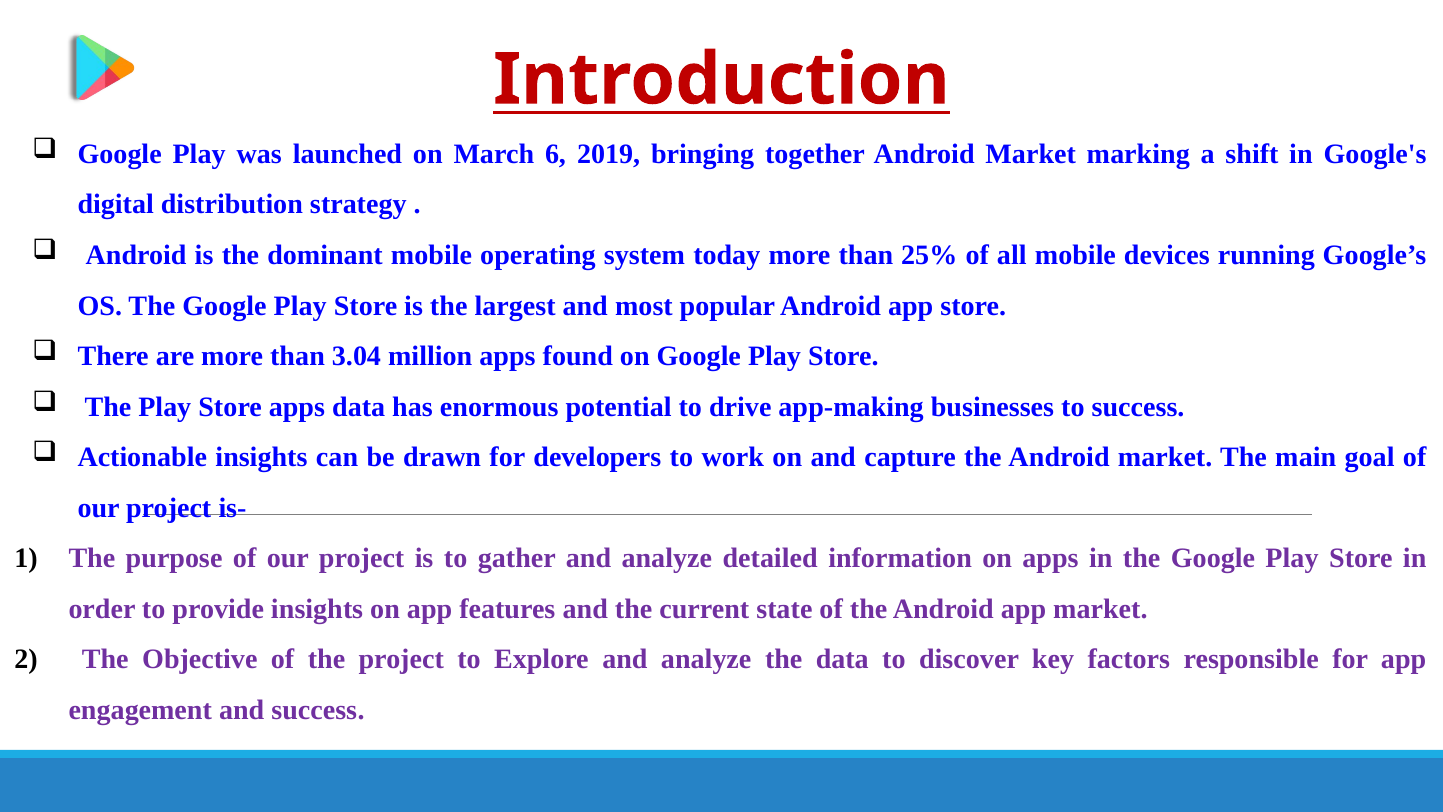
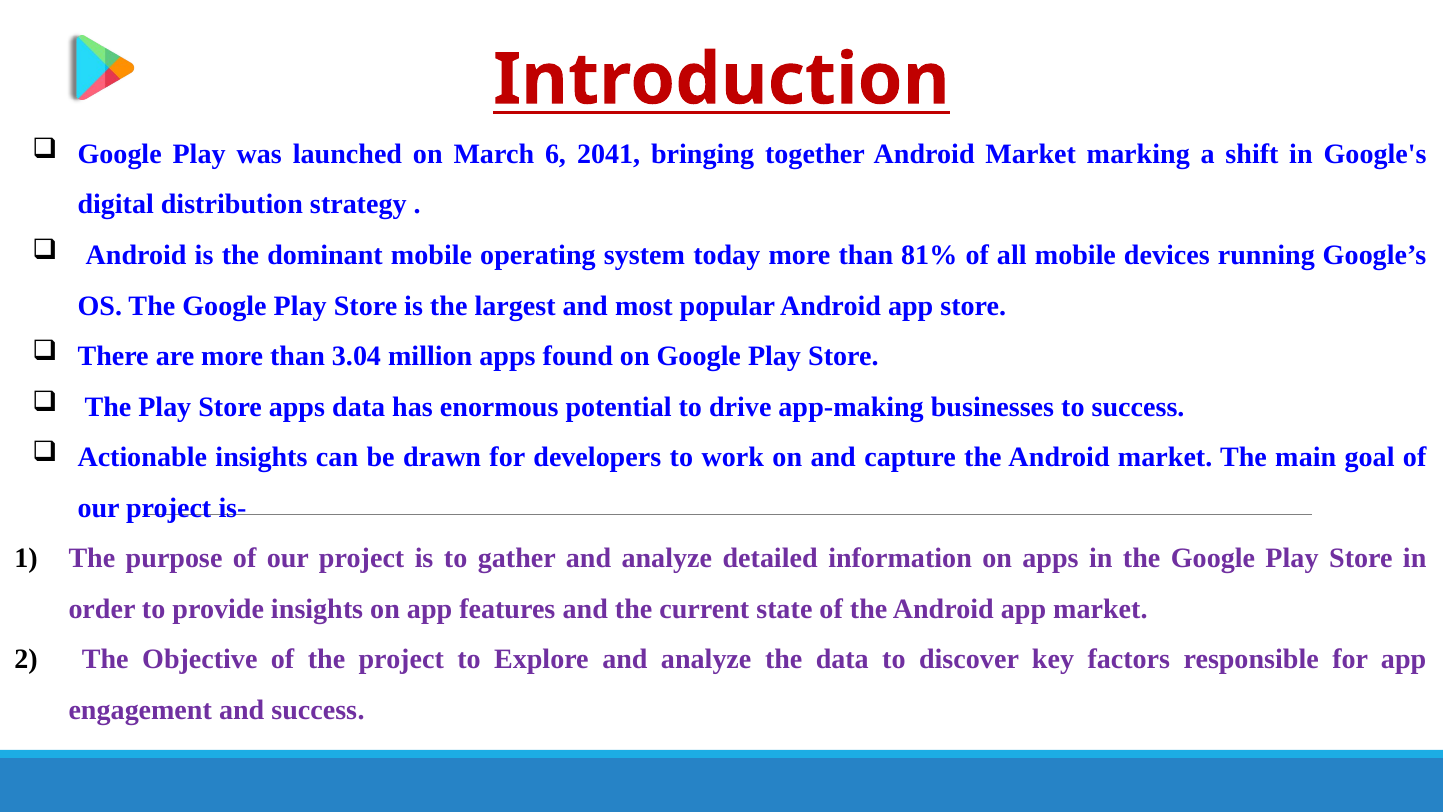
2019: 2019 -> 2041 (609, 154)
25%: 25% -> 81% (929, 255)
